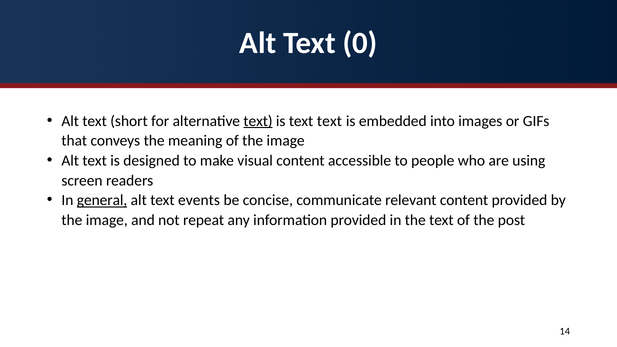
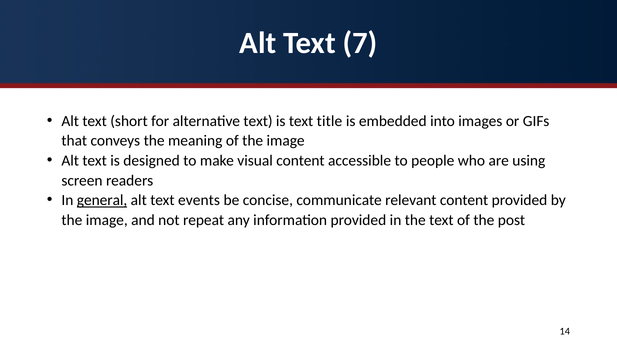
0: 0 -> 7 (360, 43)
text underline: present -> none (258, 121)
text text: text -> title (329, 121)
